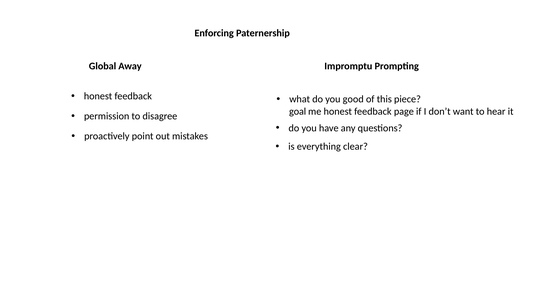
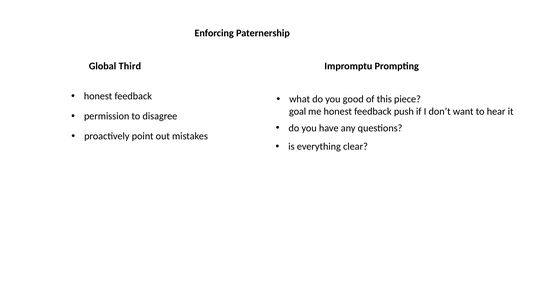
Away: Away -> Third (130, 66)
page: page -> push (404, 111)
